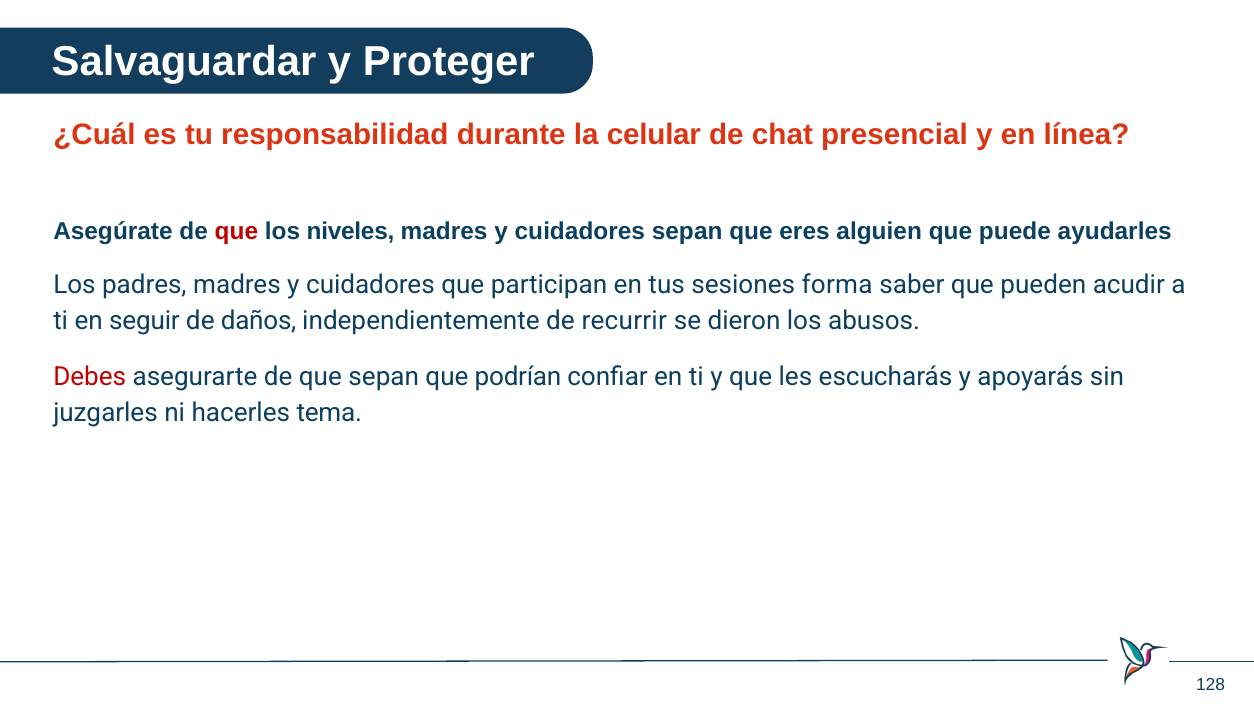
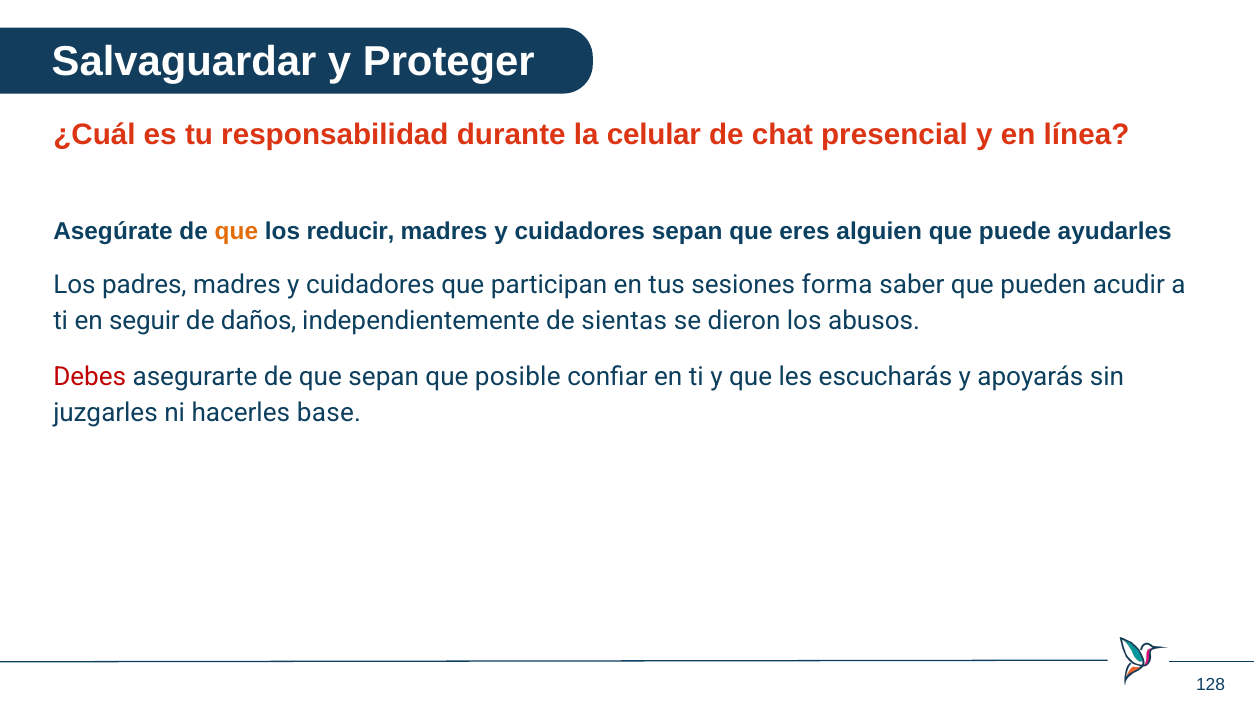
que colour: red -> orange (236, 231)
niveles: niveles -> reducir (351, 231)
recurrir: recurrir -> sientas (624, 322)
podrían: podrían -> posible (518, 377)
tema: tema -> base (329, 413)
